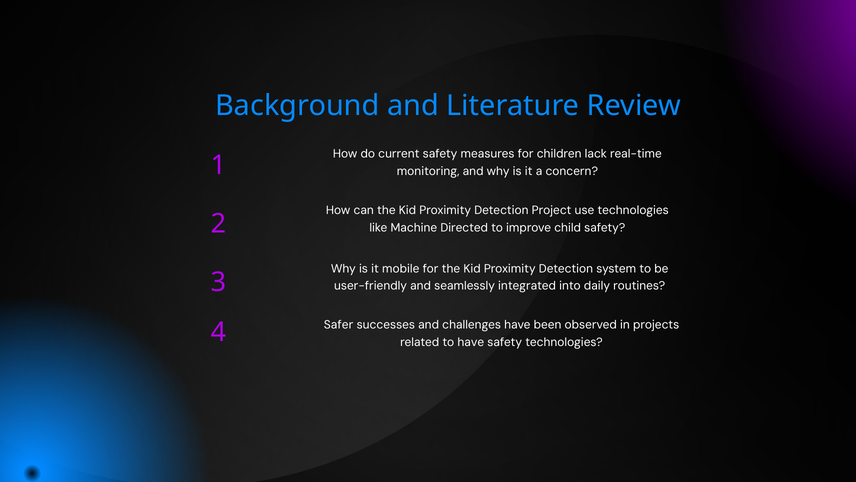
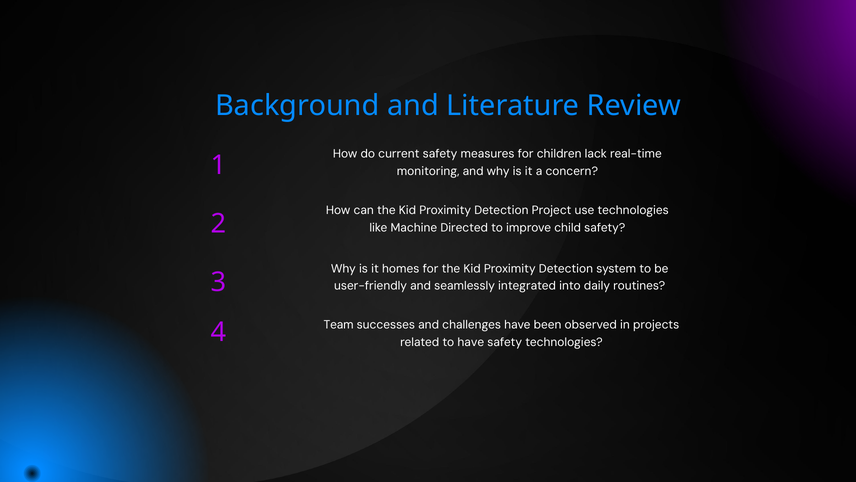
mobile: mobile -> homes (401, 268)
Safer: Safer -> Team (339, 324)
